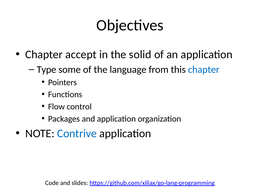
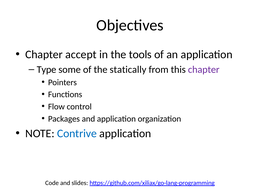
solid: solid -> tools (140, 55)
language: language -> statically (128, 69)
chapter colour: blue -> purple (204, 69)
